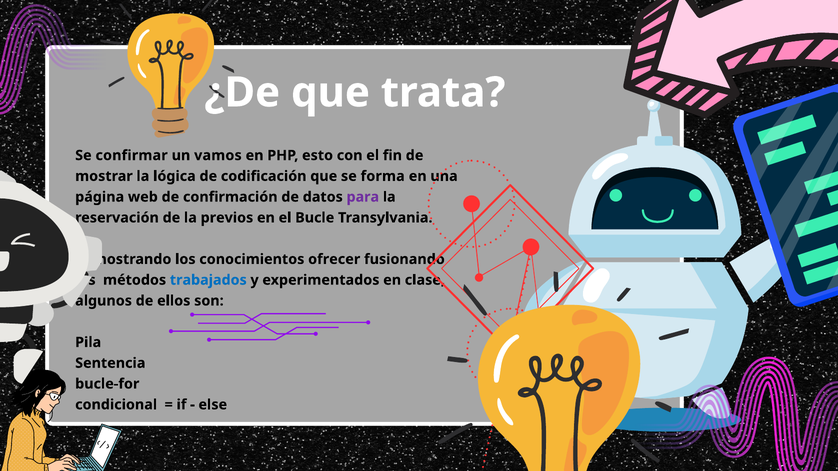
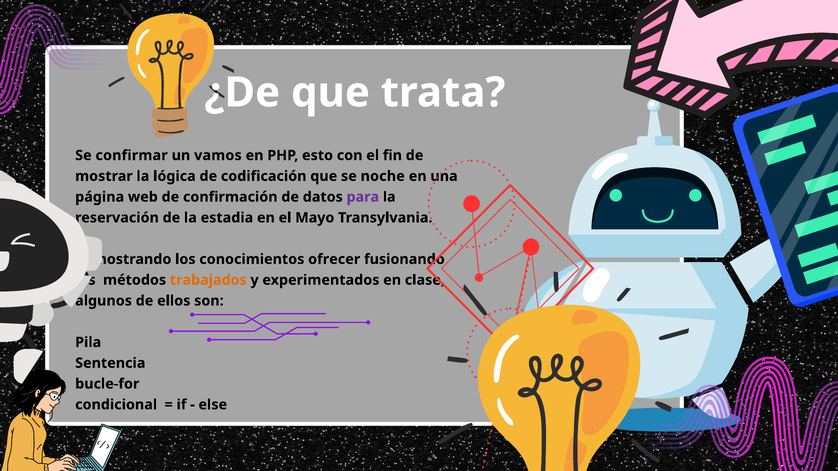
forma: forma -> noche (383, 176)
previos: previos -> estadia (227, 218)
Bucle: Bucle -> Mayo (315, 218)
trabajados colour: blue -> orange (208, 280)
